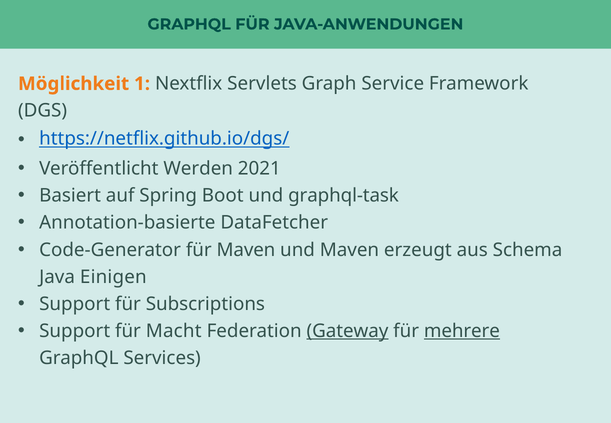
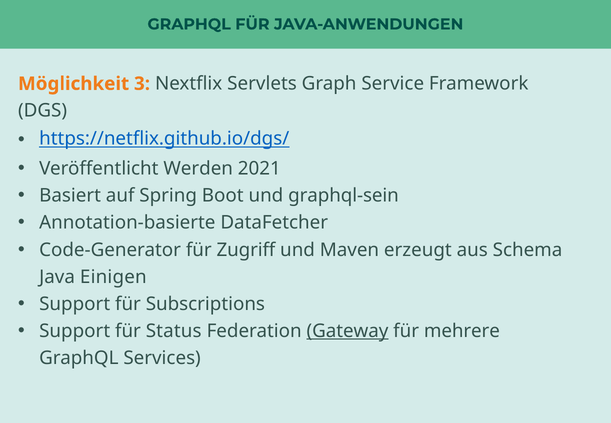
1: 1 -> 3 (142, 84)
graphql-task: graphql-task -> graphql-sein (344, 196)
für Maven: Maven -> Zugriff (246, 250)
Macht: Macht -> Status (174, 331)
mehrere underline: present -> none (462, 331)
